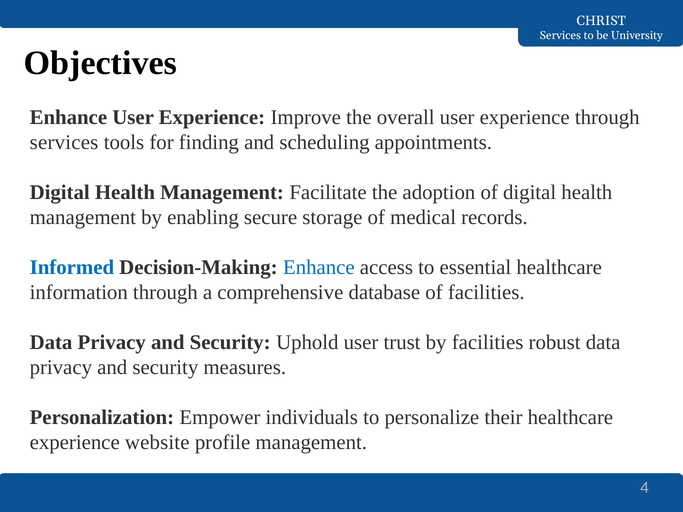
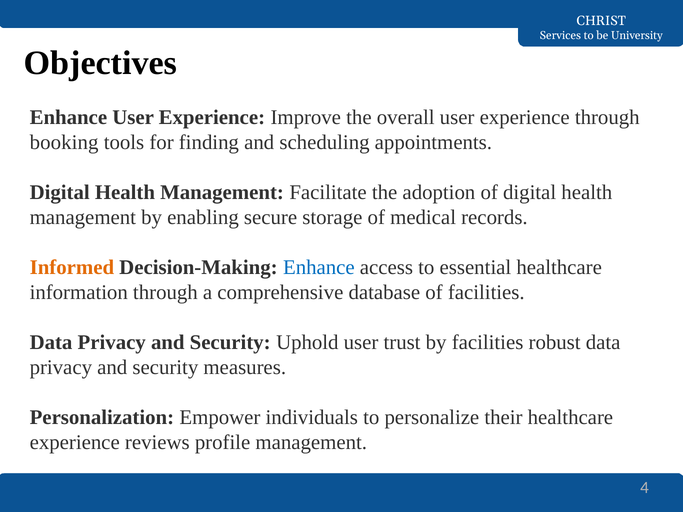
services: services -> booking (64, 142)
Informed colour: blue -> orange (72, 268)
website: website -> reviews (157, 443)
